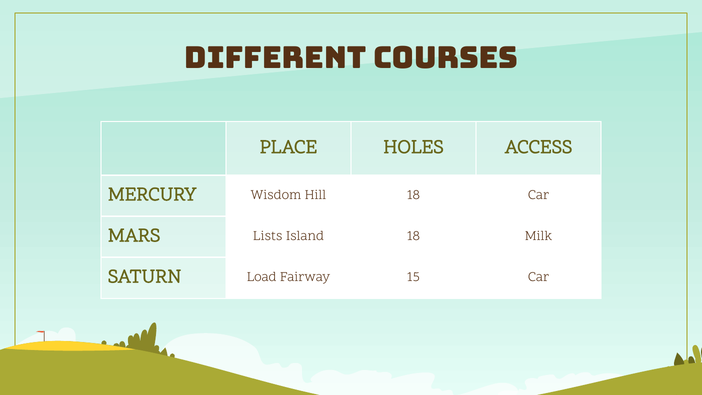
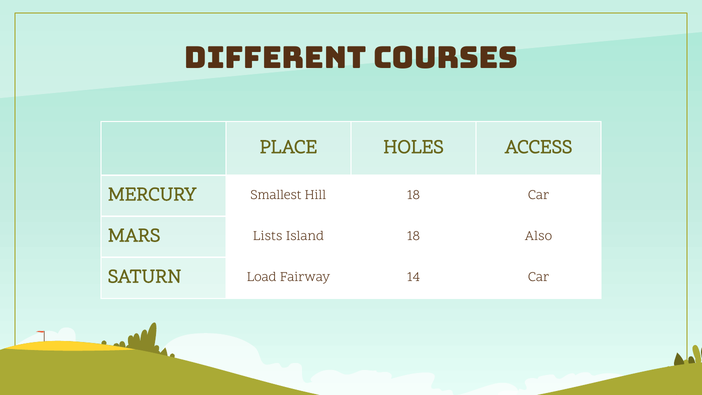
Wisdom: Wisdom -> Smallest (276, 194)
Milk: Milk -> Also (538, 236)
15: 15 -> 14 (414, 277)
